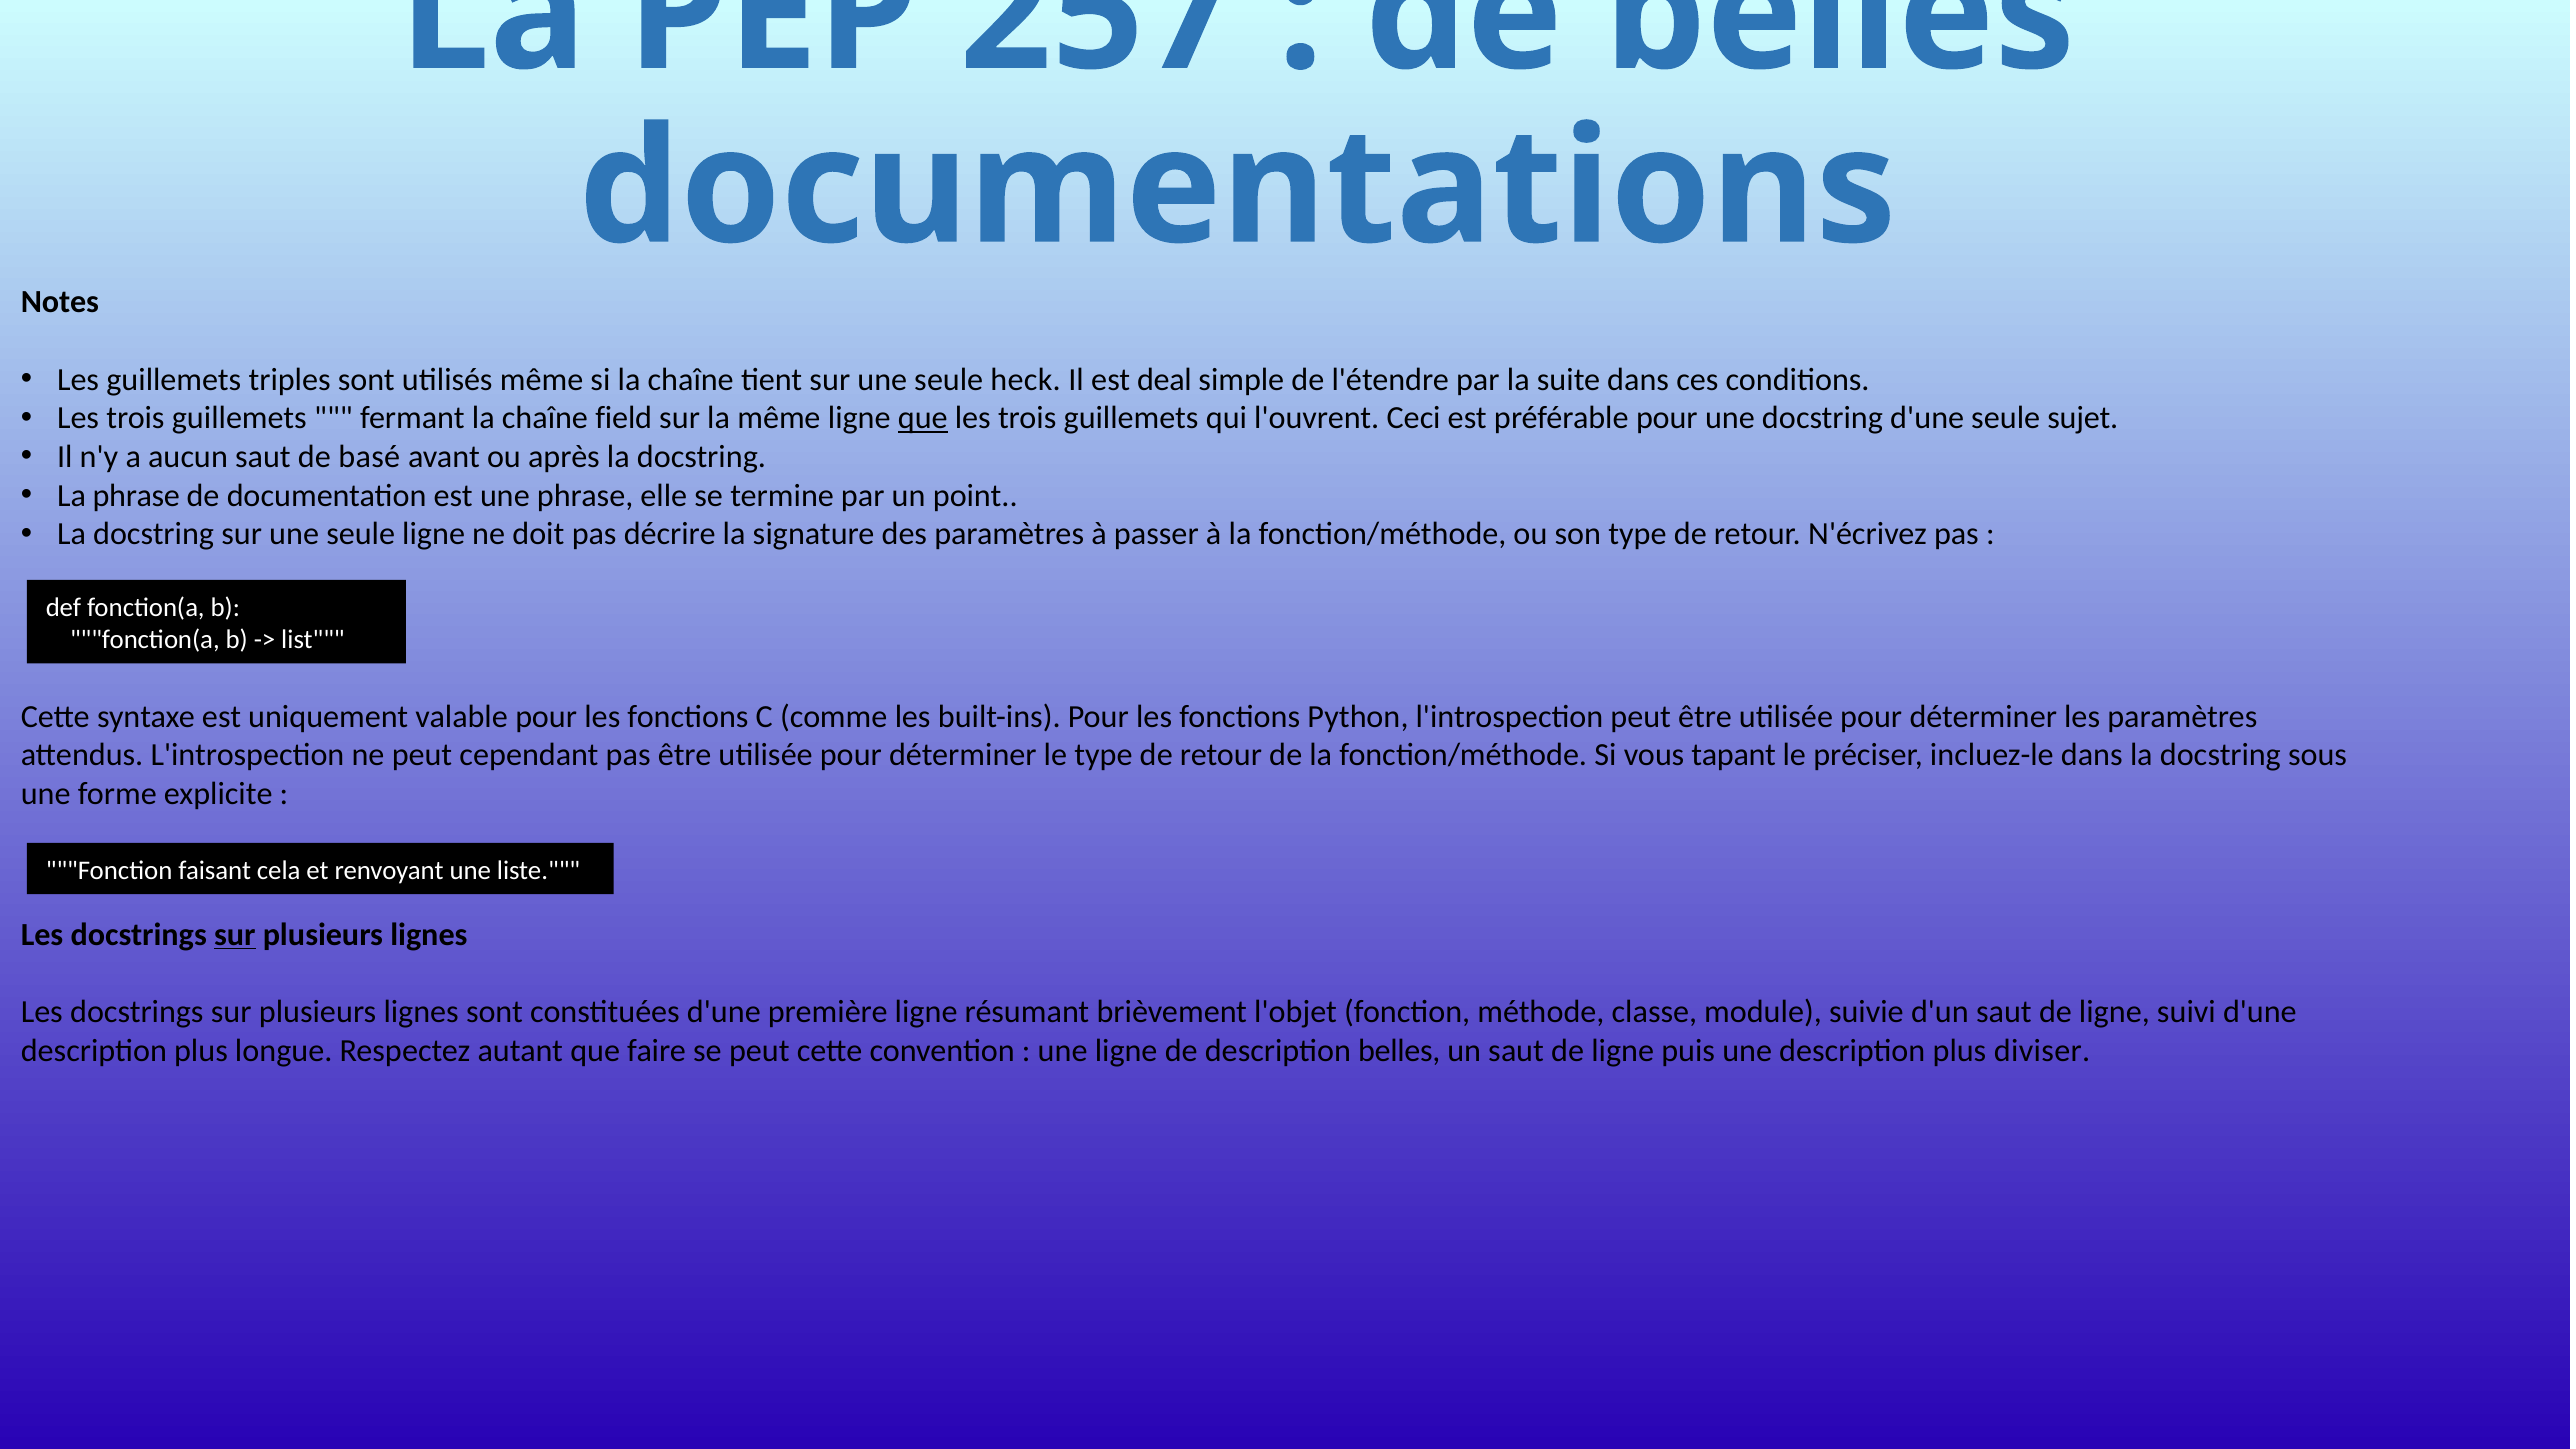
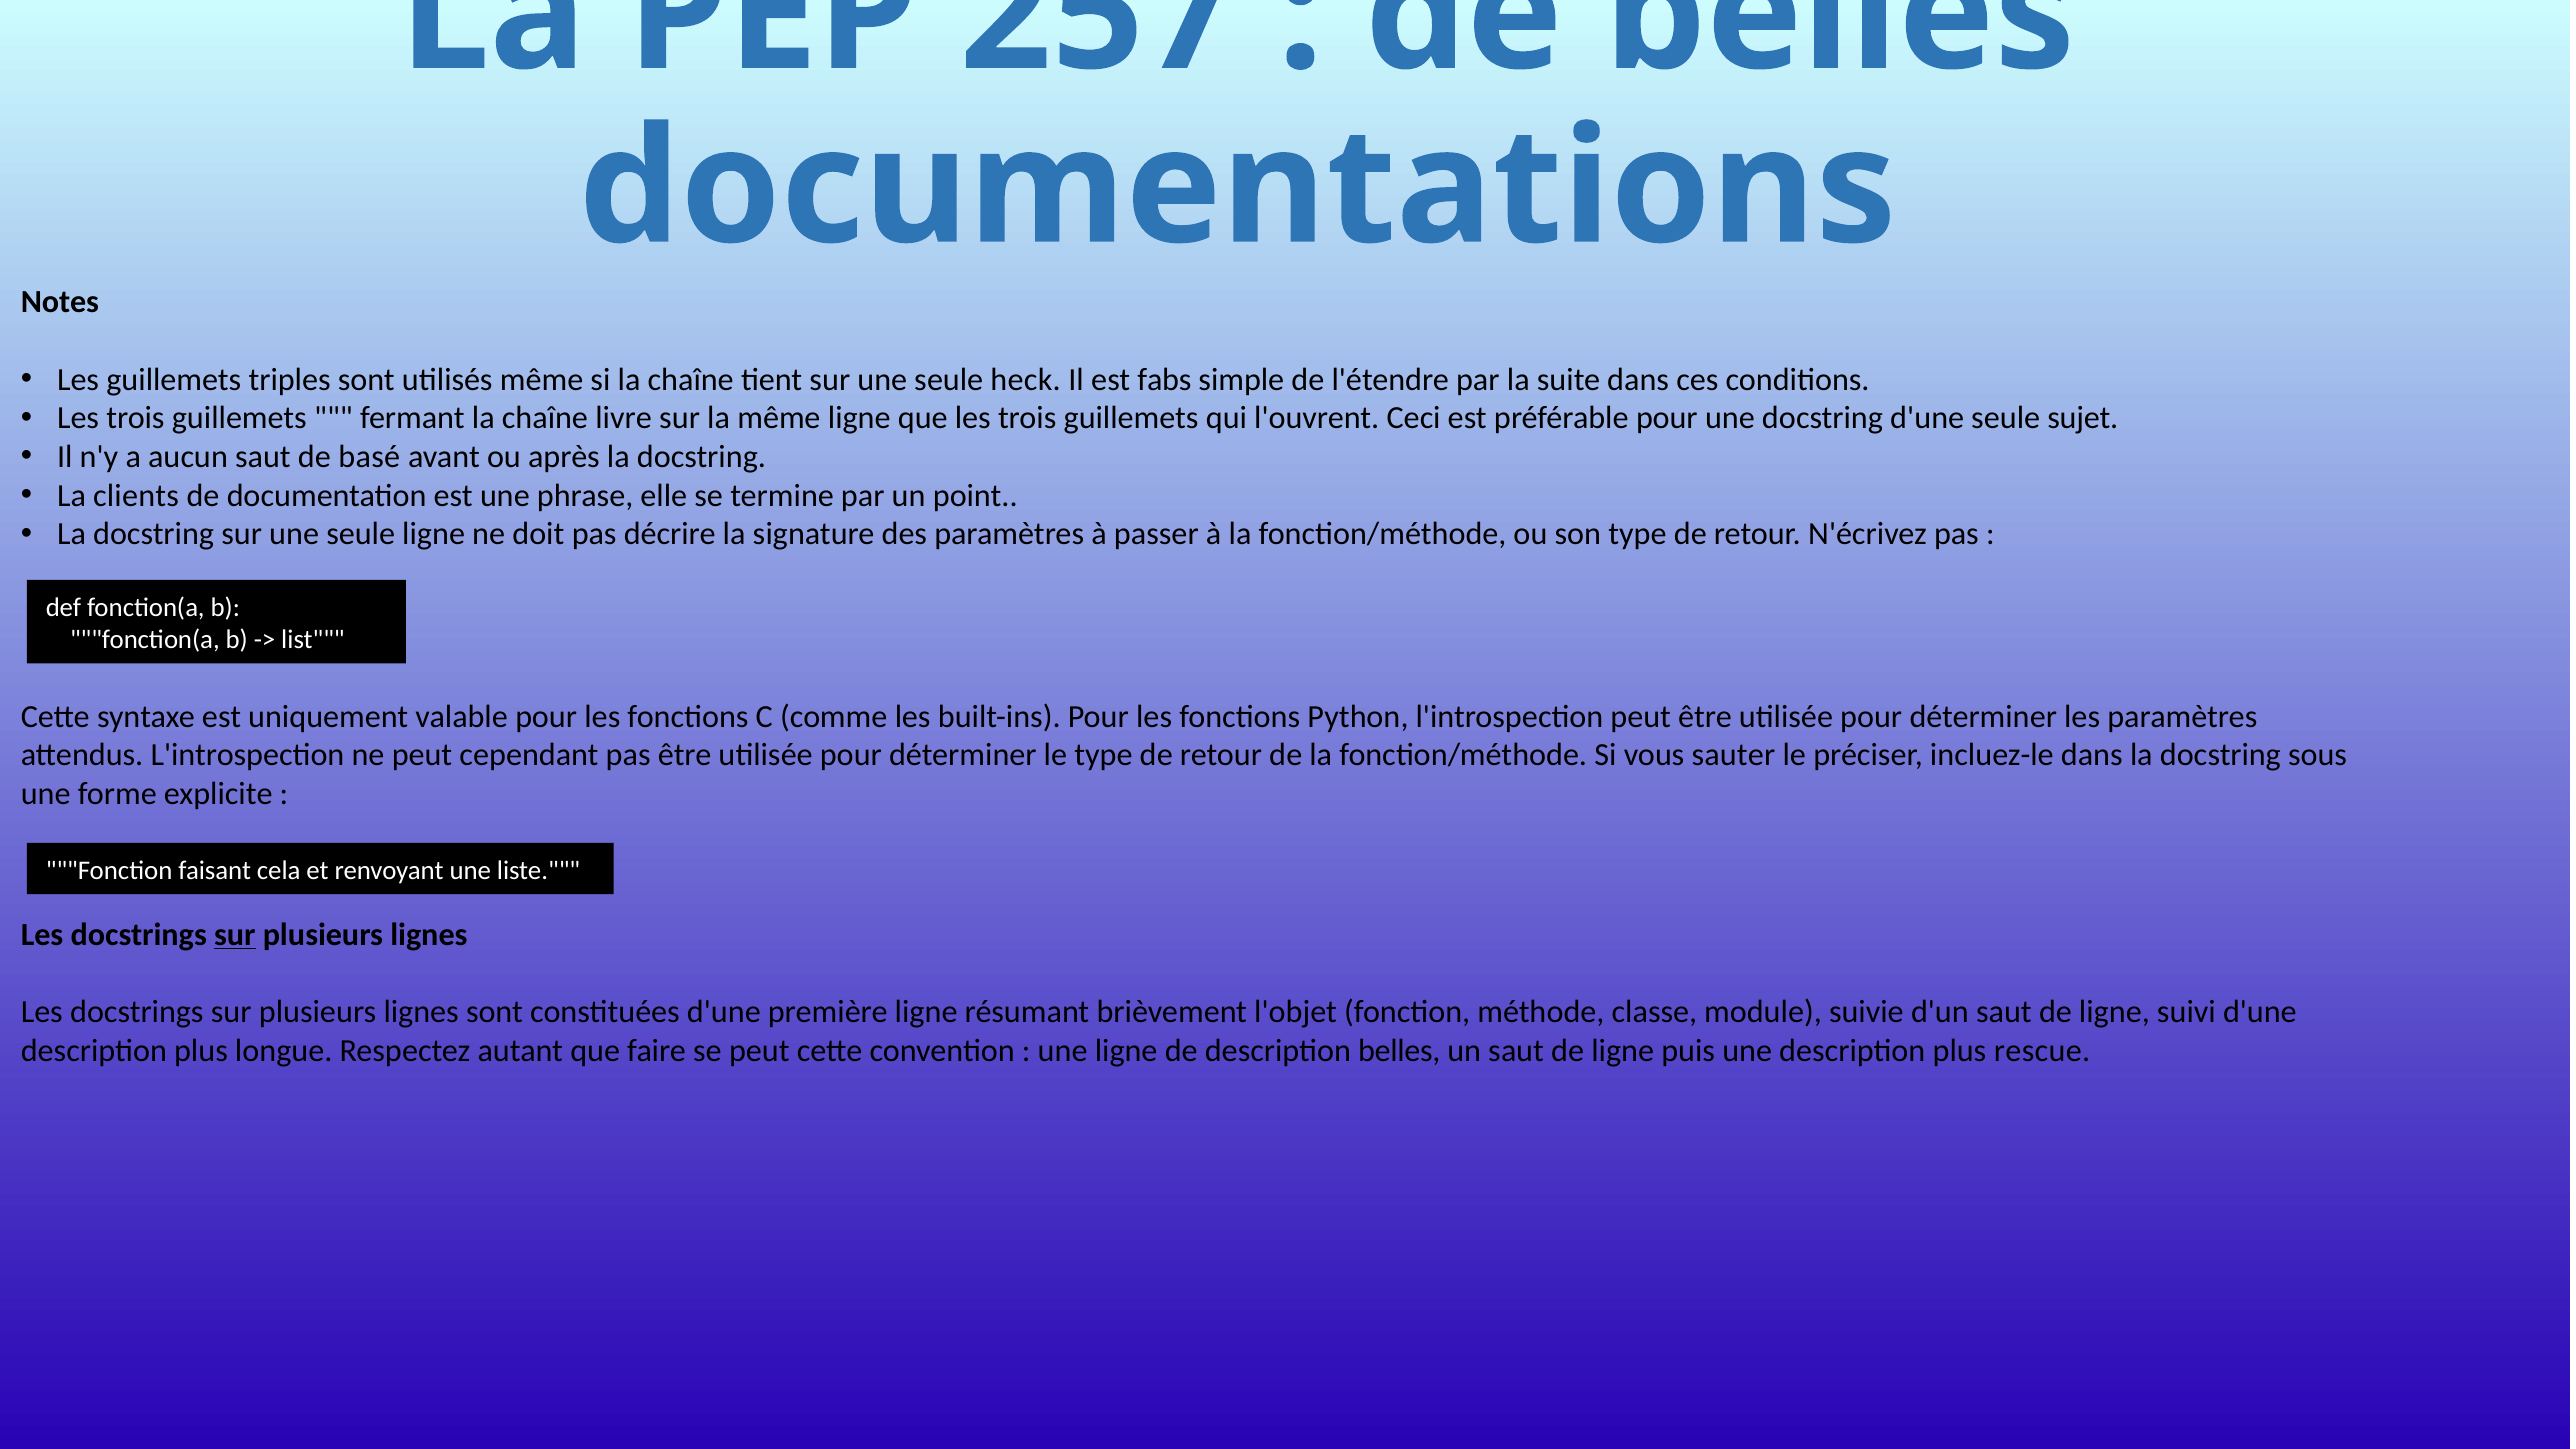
deal: deal -> fabs (1164, 380)
field: field -> livre (624, 418)
que underline: present -> none (923, 418)
La phrase: phrase -> clients (136, 495)
tapant: tapant -> sauter (1733, 755)
diviser: diviser -> rescue (2042, 1051)
